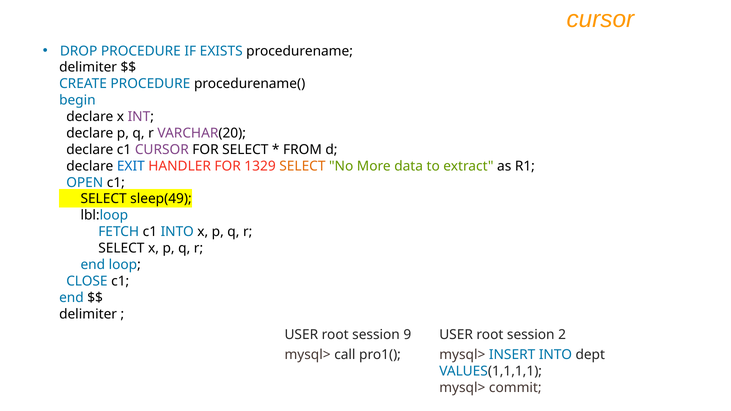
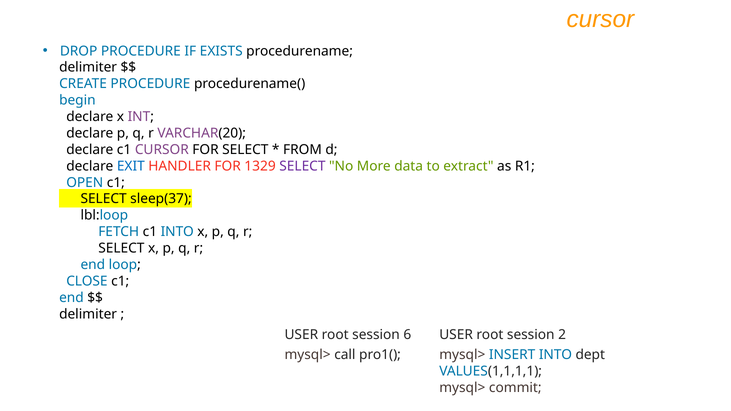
SELECT colour: orange -> purple (302, 166)
sleep(49: sleep(49 -> sleep(37 (161, 199)
9: 9 -> 6 (407, 335)
